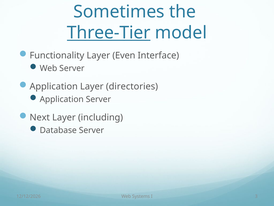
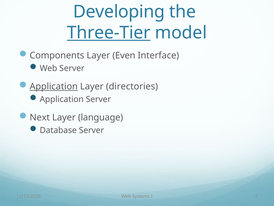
Sometimes: Sometimes -> Developing (119, 12)
Functionality: Functionality -> Components (57, 55)
Application underline: none -> present (54, 86)
including: including -> language (101, 117)
